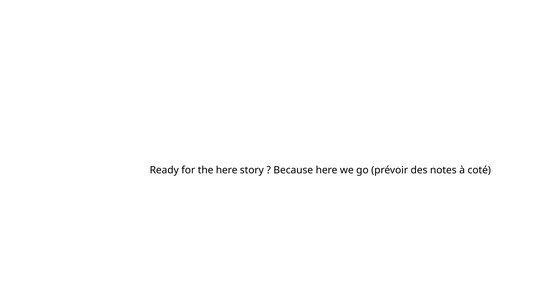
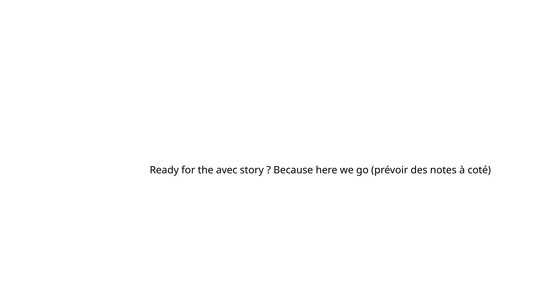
the here: here -> avec (227, 170)
